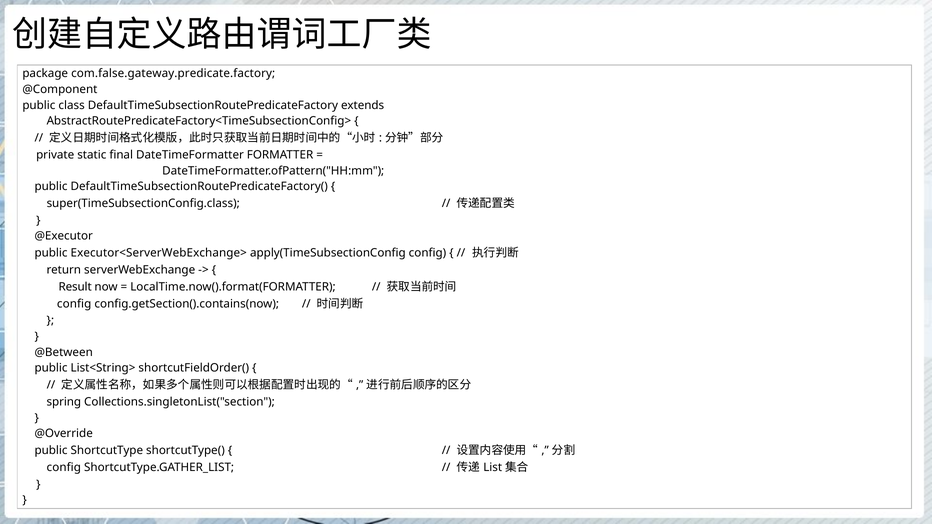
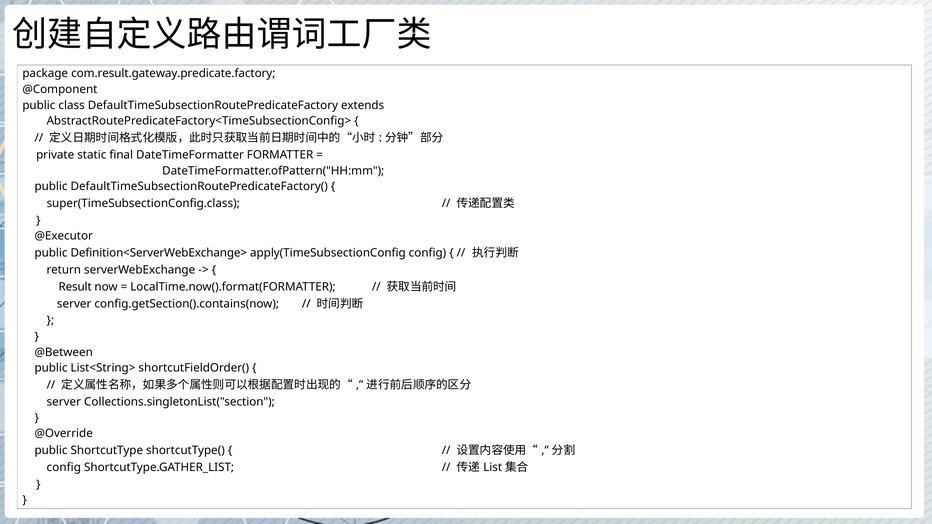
com.false.gateway.predicate.factory: com.false.gateway.predicate.factory -> com.result.gateway.predicate.factory (173, 74)
Executor<ServerWebExchange>: Executor<ServerWebExchange> -> Definition<ServerWebExchange> (159, 253)
config: config -> server (74, 304)
spring: spring -> server (64, 402)
